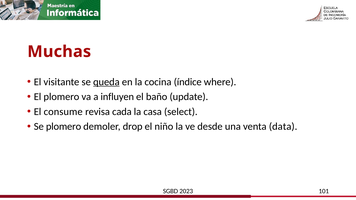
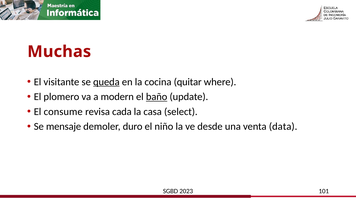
índice: índice -> quitar (188, 82)
influyen: influyen -> modern (117, 97)
baño underline: none -> present (157, 97)
Se plomero: plomero -> mensaje (64, 127)
drop: drop -> duro (133, 127)
